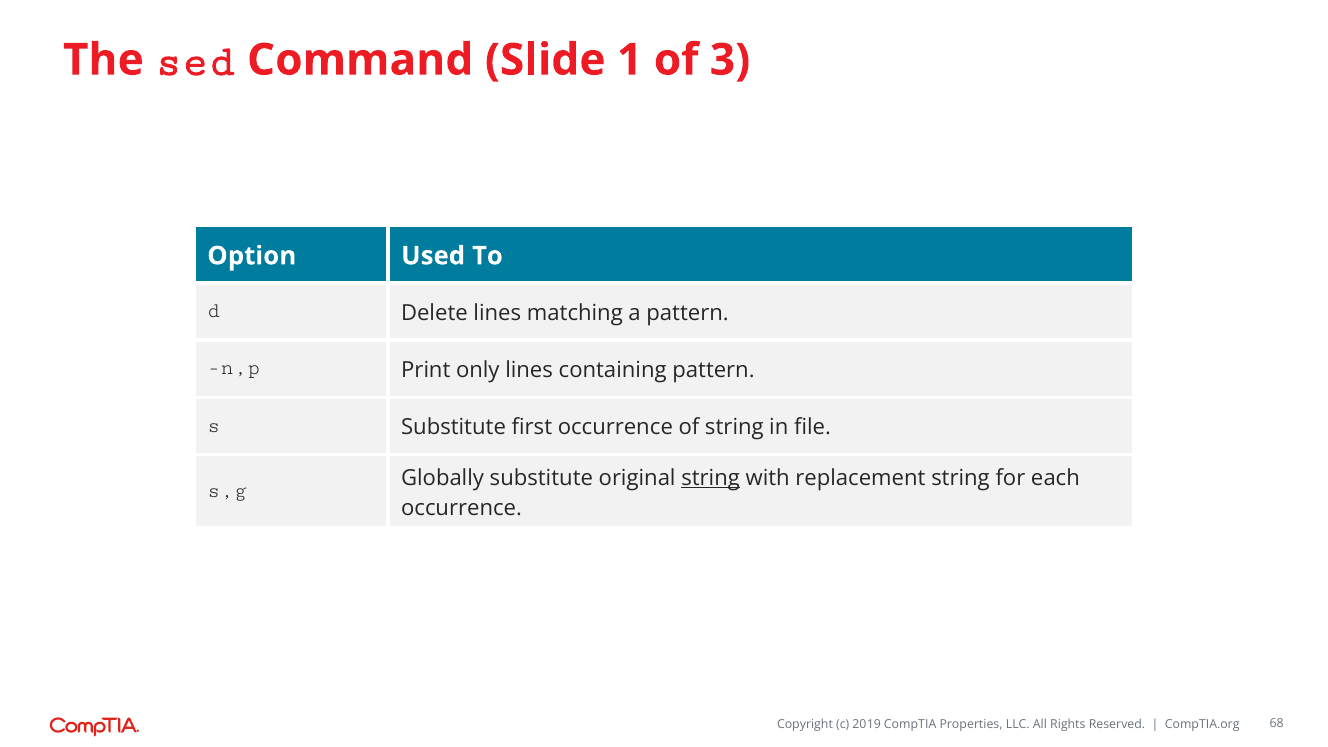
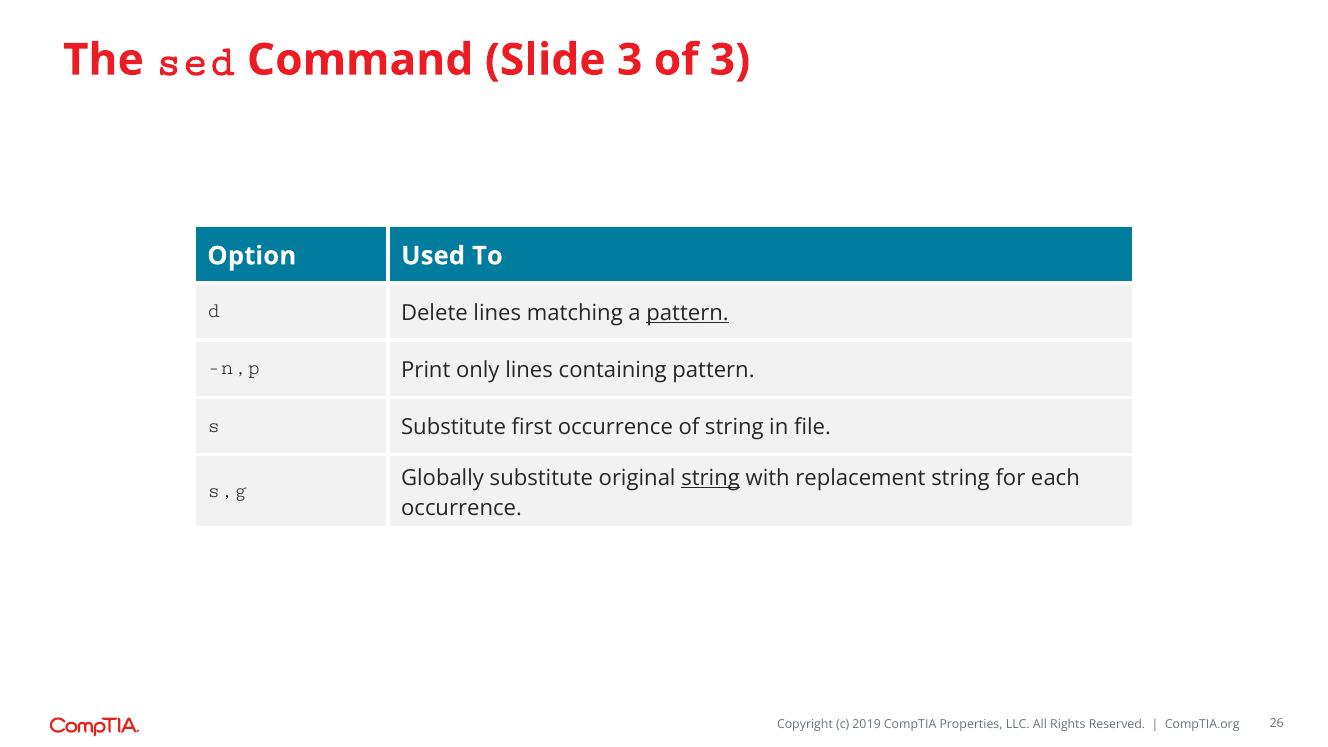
Slide 1: 1 -> 3 (630, 60)
pattern underline: none -> present (688, 313)
68: 68 -> 26 (1277, 724)
